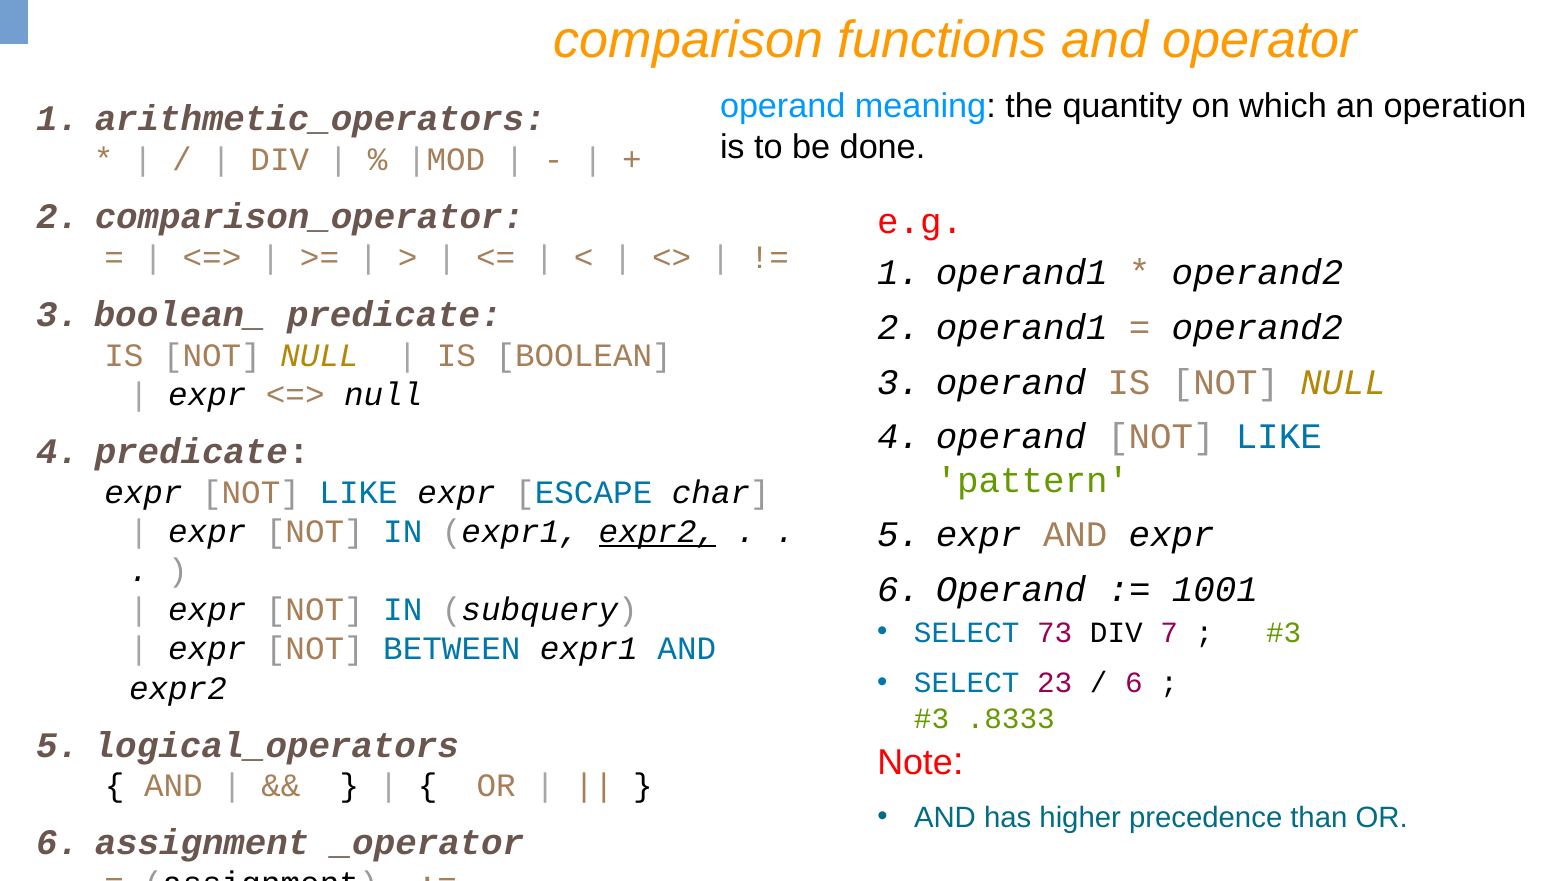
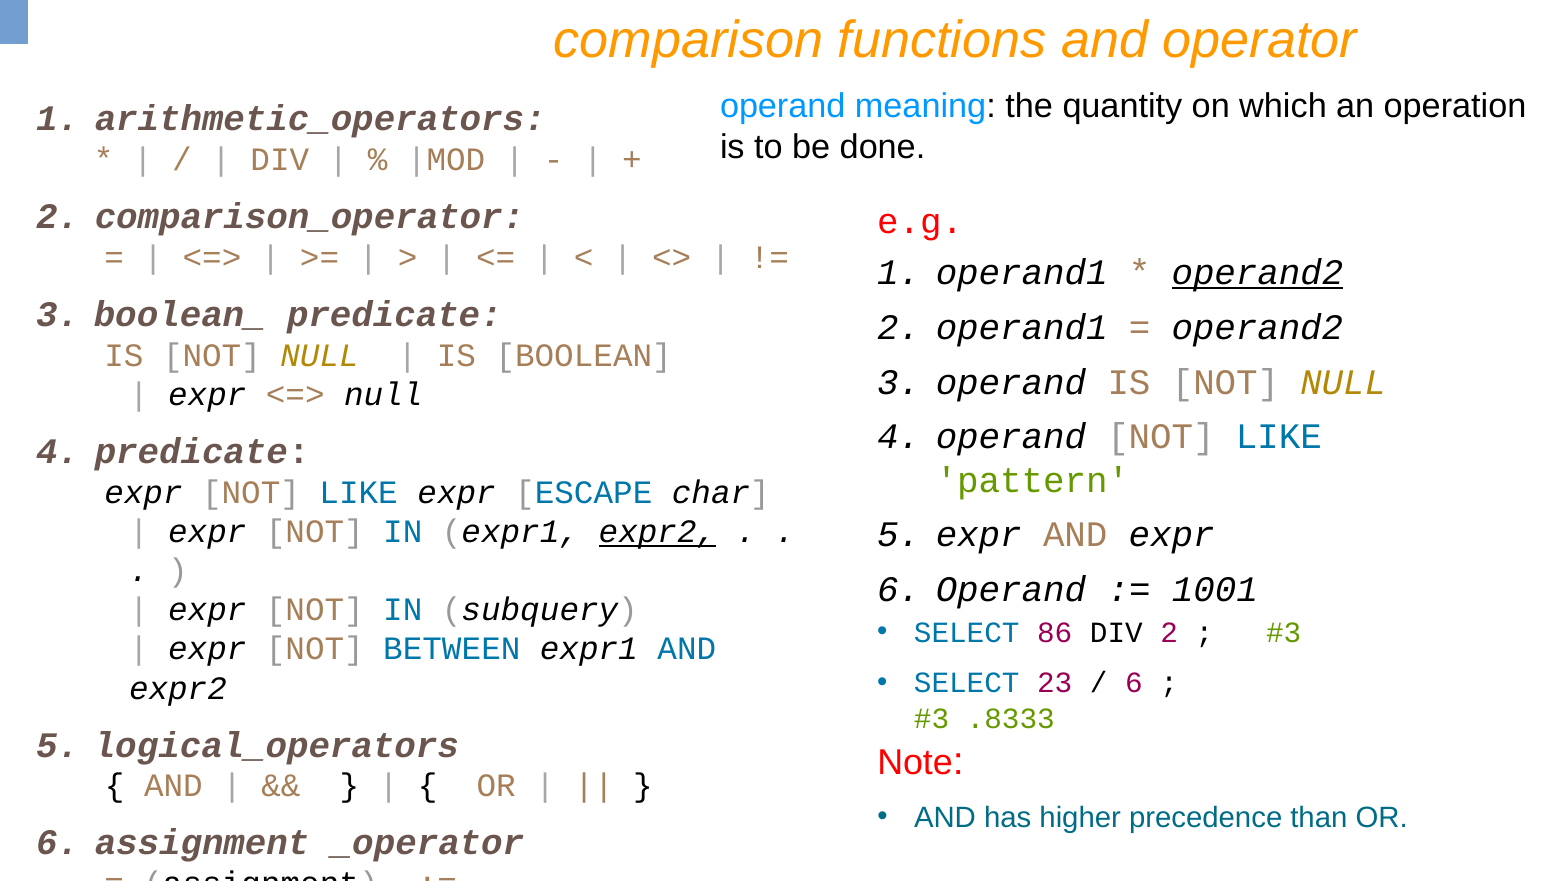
operand2 underline: none -> present (1257, 272)
73: 73 -> 86 (1055, 632)
DIV 7: 7 -> 2 (1169, 632)
